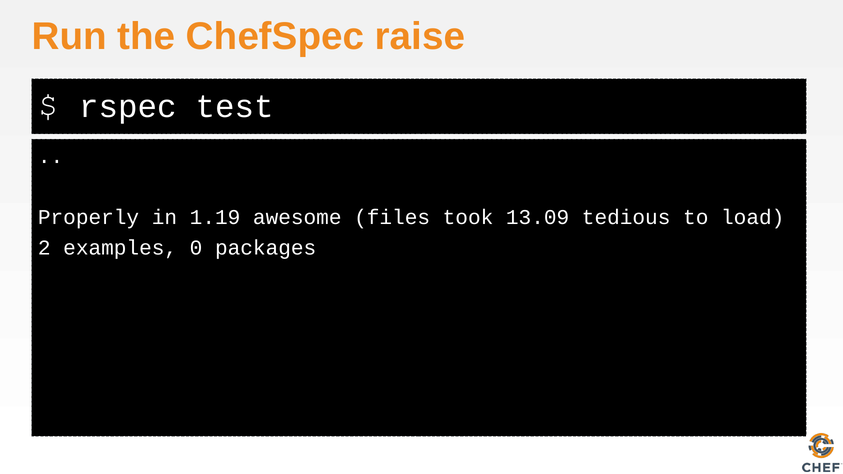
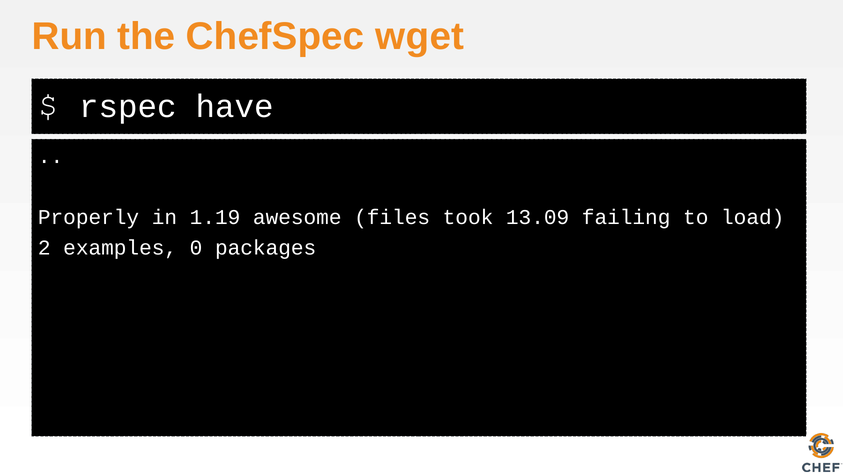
raise: raise -> wget (420, 36)
test: test -> have (235, 106)
tedious: tedious -> failing (626, 218)
